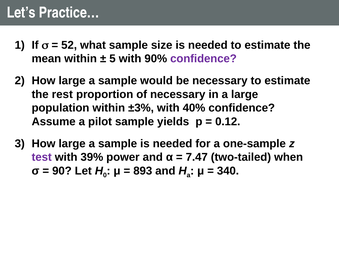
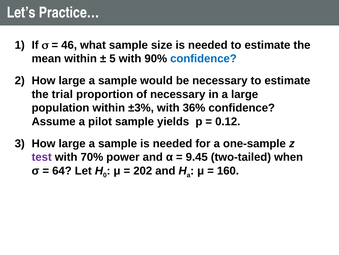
52: 52 -> 46 (69, 45)
confidence colour: purple -> blue (203, 58)
rest: rest -> trial (62, 94)
40%: 40% -> 36% (194, 108)
39%: 39% -> 70% (92, 157)
7.47: 7.47 -> 9.45 (197, 157)
90: 90 -> 64 (62, 170)
893: 893 -> 202 (143, 170)
340: 340 -> 160 (228, 170)
